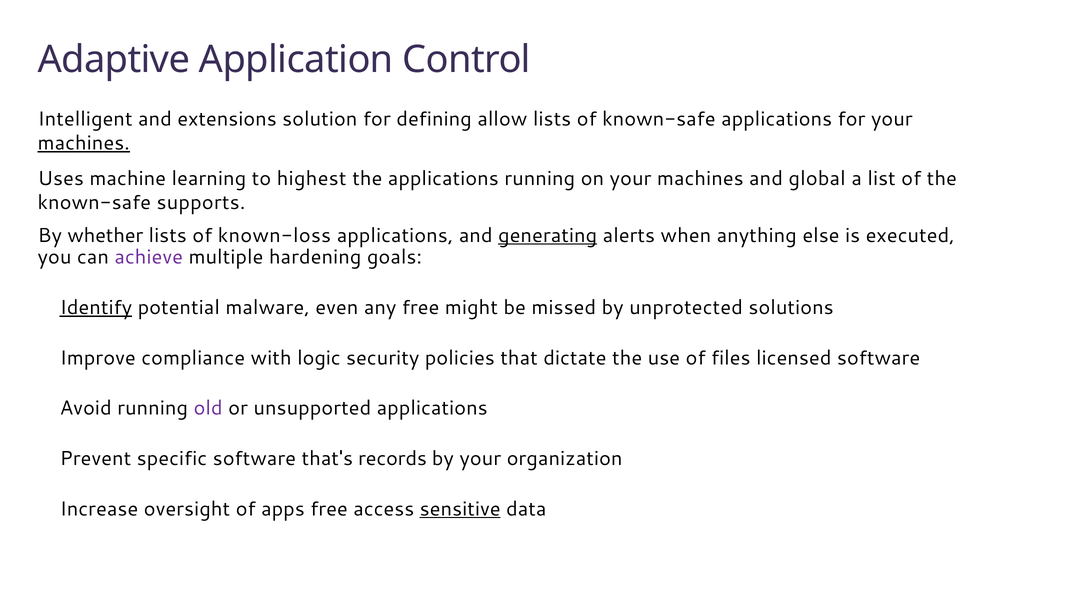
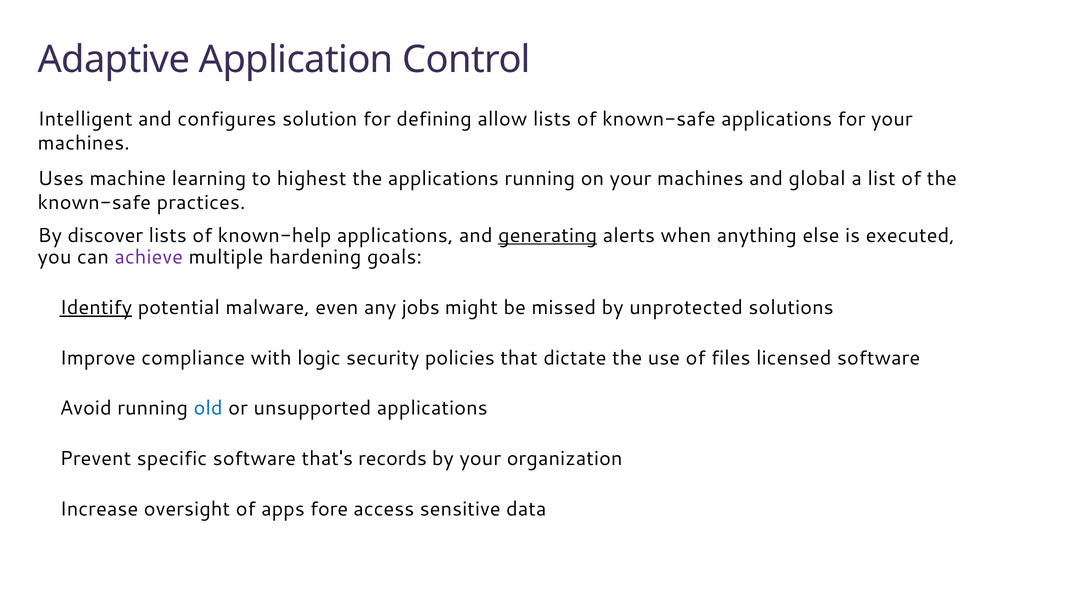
extensions: extensions -> configures (227, 119)
machines underline: present -> none (84, 143)
supports: supports -> practices (201, 203)
whether: whether -> discover (105, 235)
known-loss: known-loss -> known-help (275, 235)
any free: free -> jobs (421, 307)
old colour: purple -> blue (208, 408)
apps free: free -> fore (329, 509)
sensitive underline: present -> none (460, 509)
